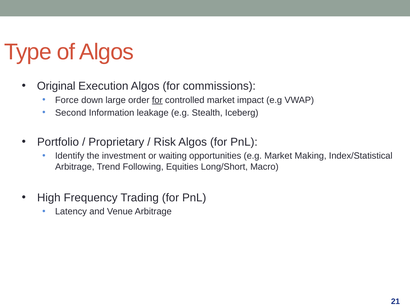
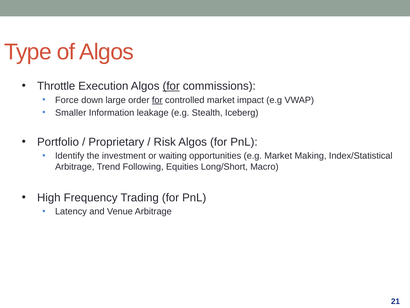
Original: Original -> Throttle (56, 86)
for underline: none -> present (171, 86)
Second: Second -> Smaller (71, 113)
